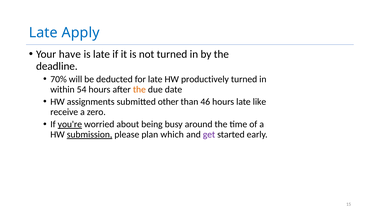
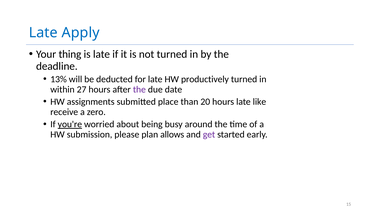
have: have -> thing (70, 54)
70%: 70% -> 13% (59, 79)
54: 54 -> 27 (82, 89)
the colour: orange -> purple (139, 89)
other: other -> place (168, 102)
46: 46 -> 20 (205, 102)
submission underline: present -> none (90, 134)
which: which -> allows (172, 134)
